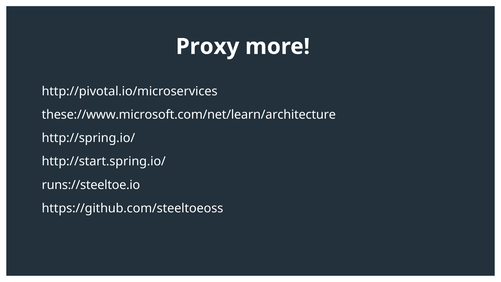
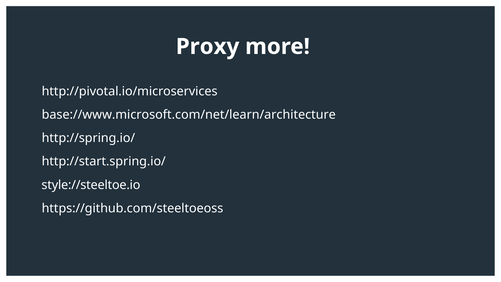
these://www.microsoft.com/net/learn/architecture: these://www.microsoft.com/net/learn/architecture -> base://www.microsoft.com/net/learn/architecture (189, 115)
runs://steeltoe.io: runs://steeltoe.io -> style://steeltoe.io (91, 185)
